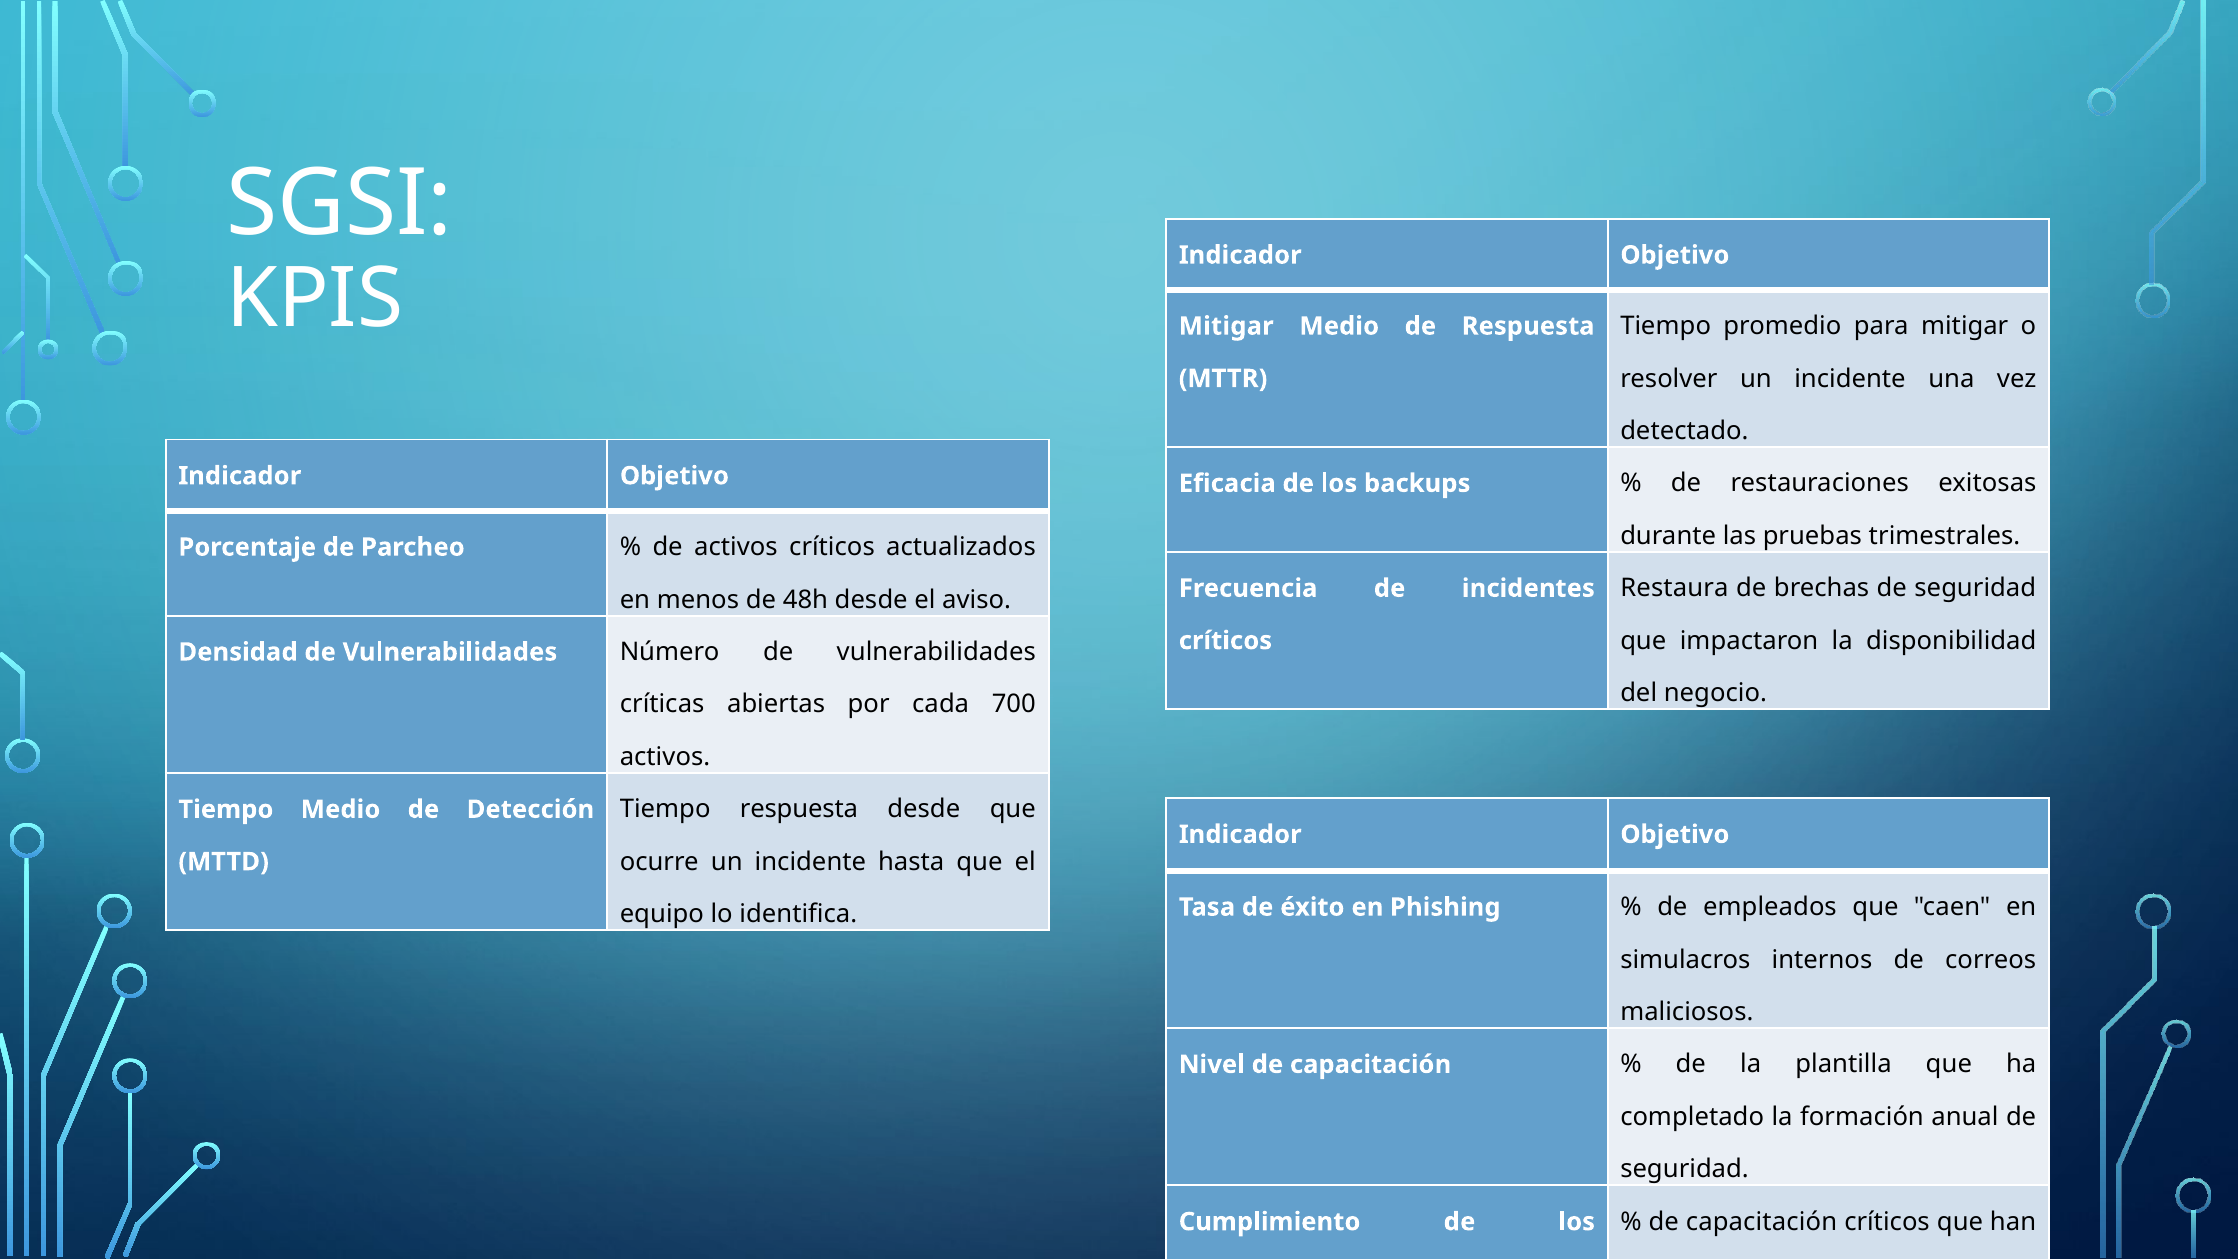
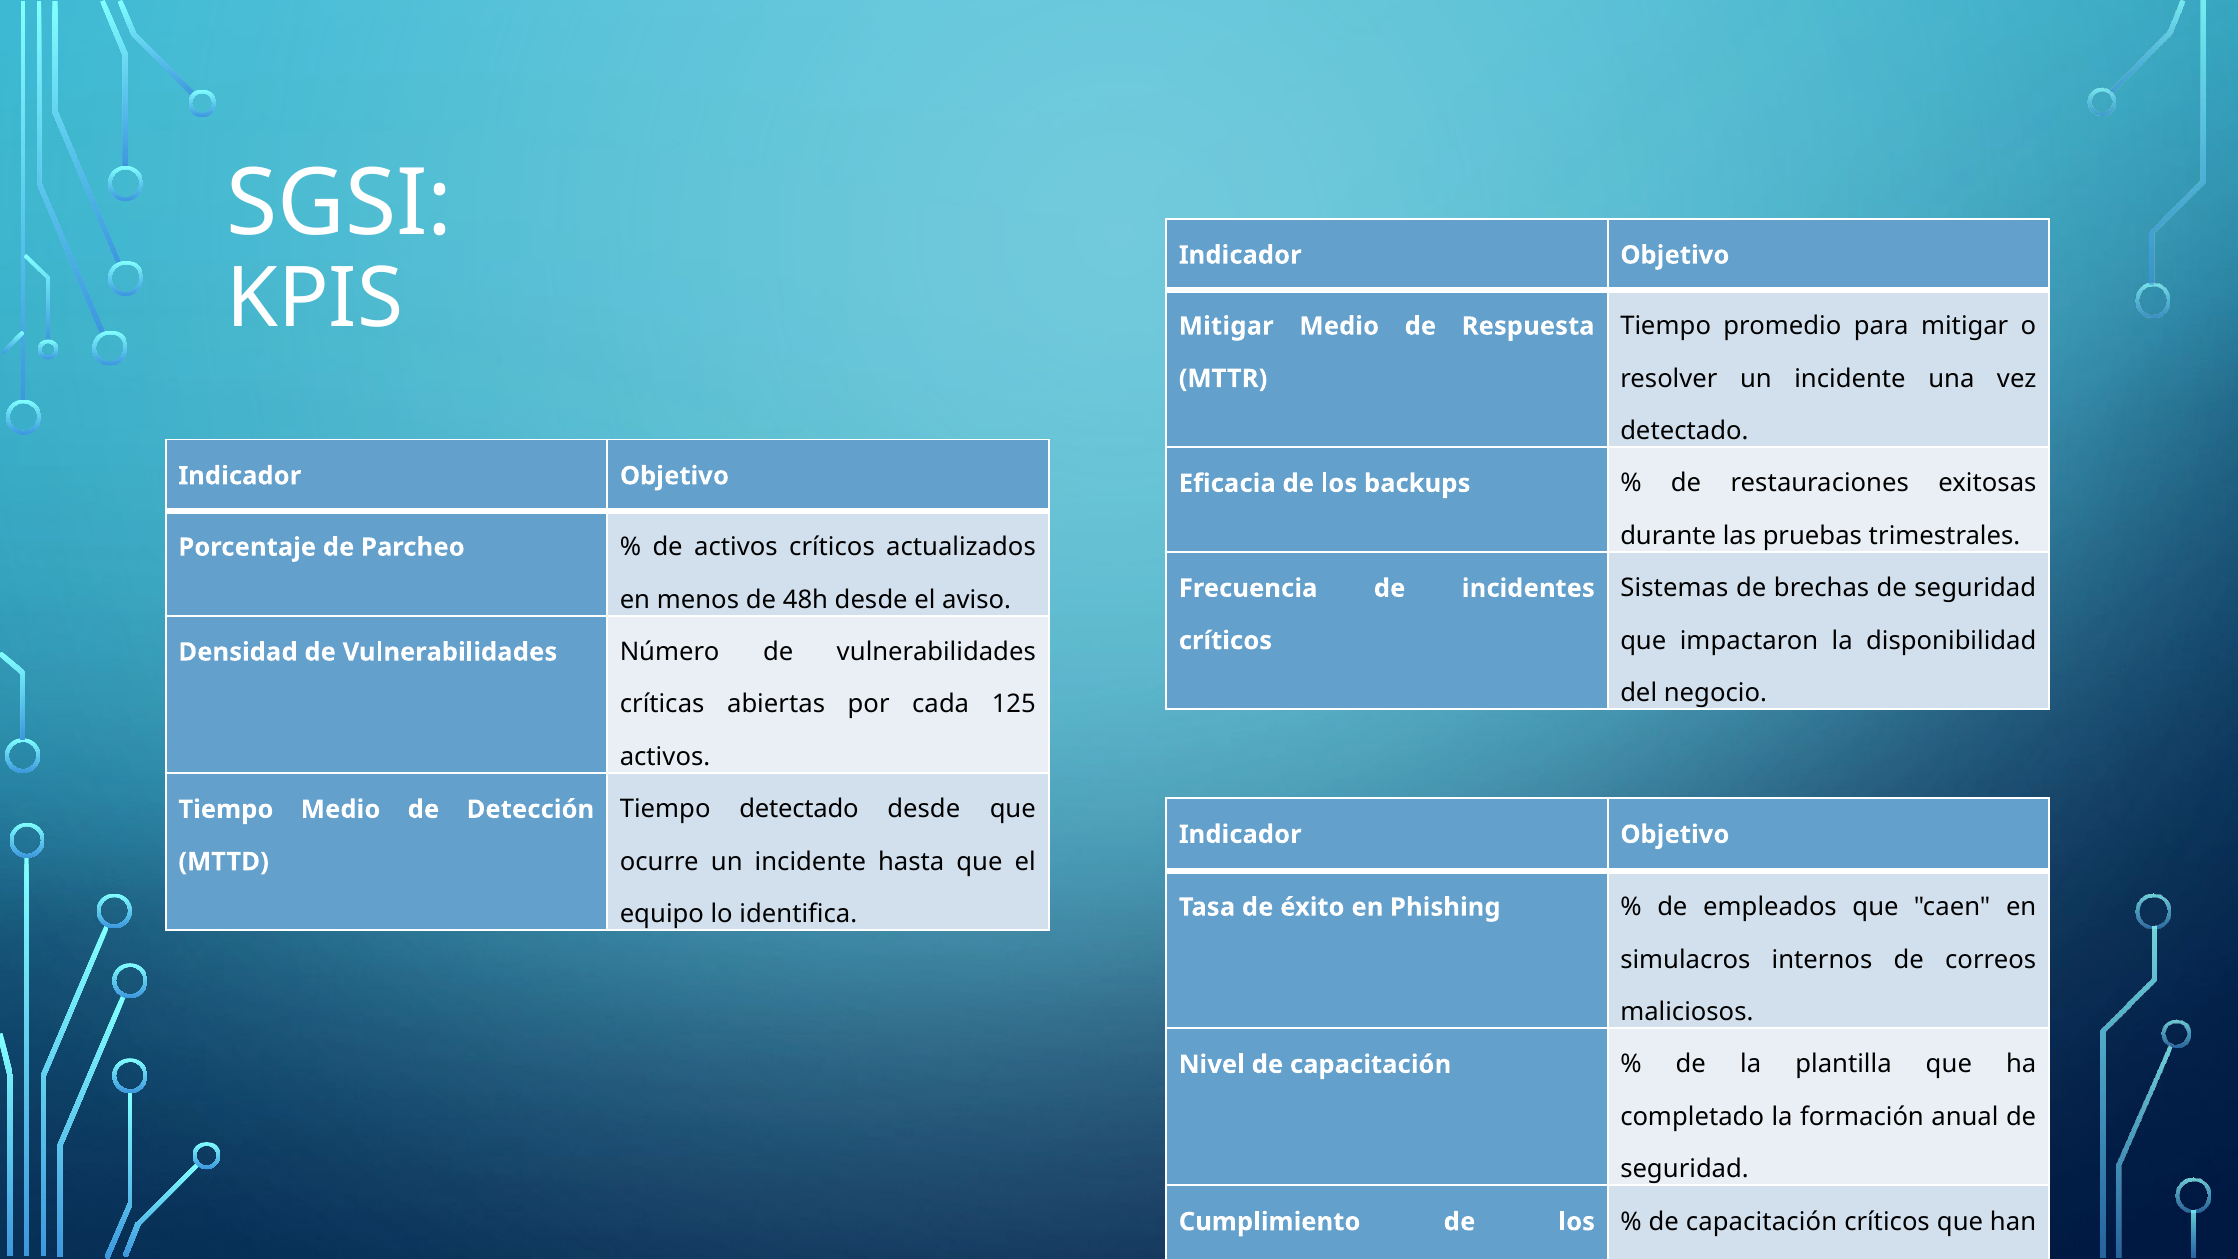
Restaura: Restaura -> Sistemas (1674, 588)
700: 700 -> 125 (1014, 704)
Tiempo respuesta: respuesta -> detectado (799, 809)
